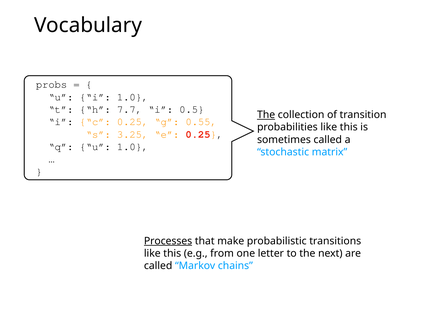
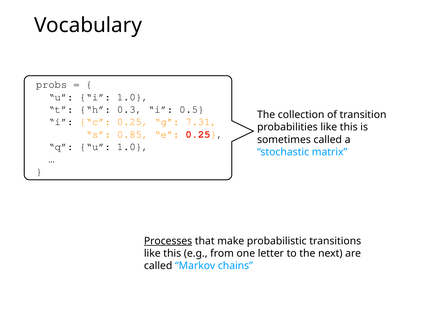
7.7: 7.7 -> 0.3 (129, 109)
The underline: present -> none (266, 115)
0.55: 0.55 -> 7.31 (201, 122)
3.25: 3.25 -> 0.85 (133, 134)
